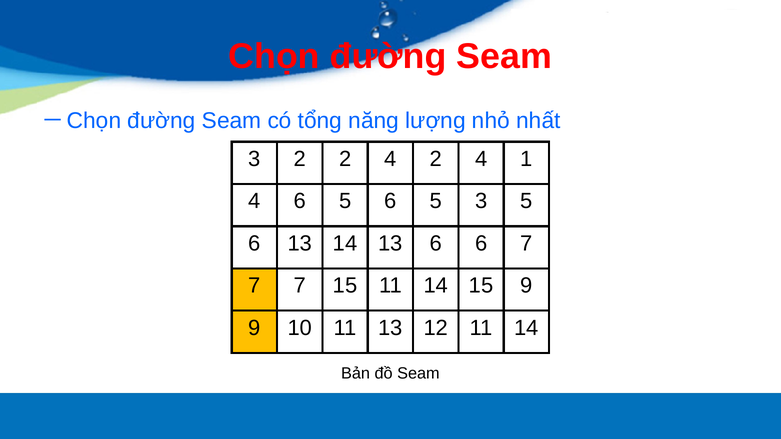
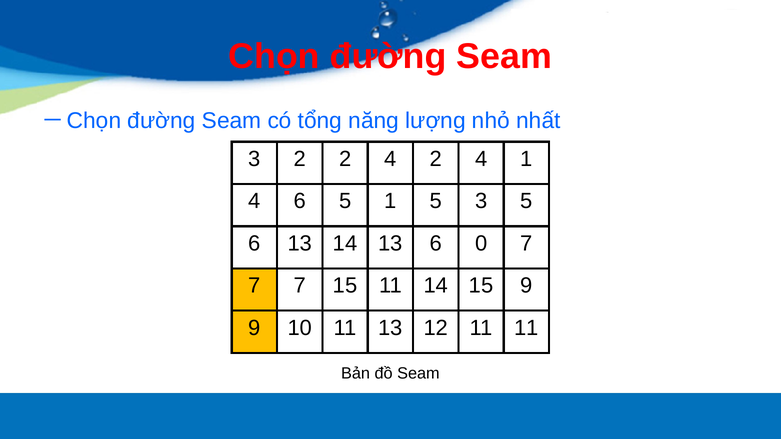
6 5 6: 6 -> 1 (390, 201)
6 6: 6 -> 0 (481, 244)
12 11 14: 14 -> 11 (526, 328)
